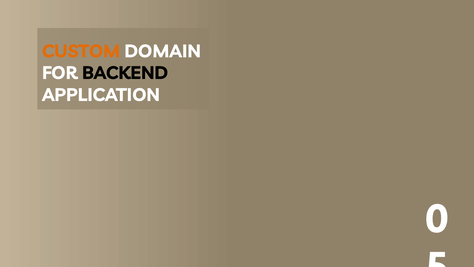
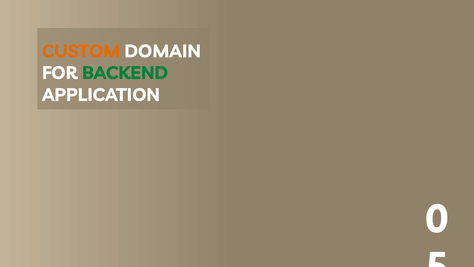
BACKEND colour: black -> green (125, 73)
